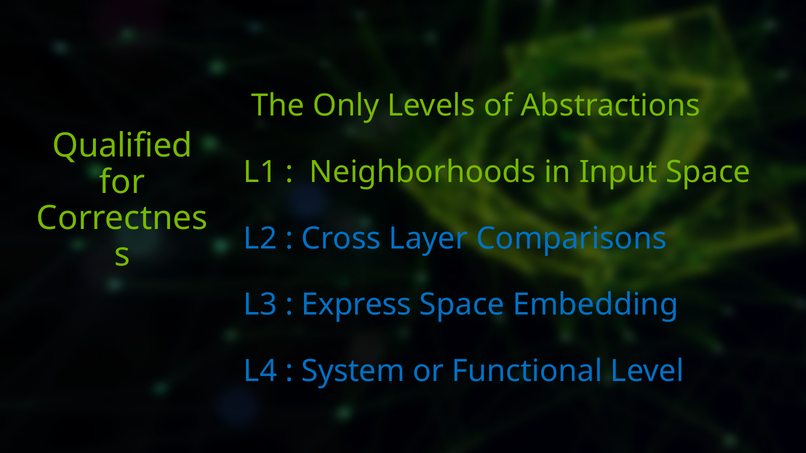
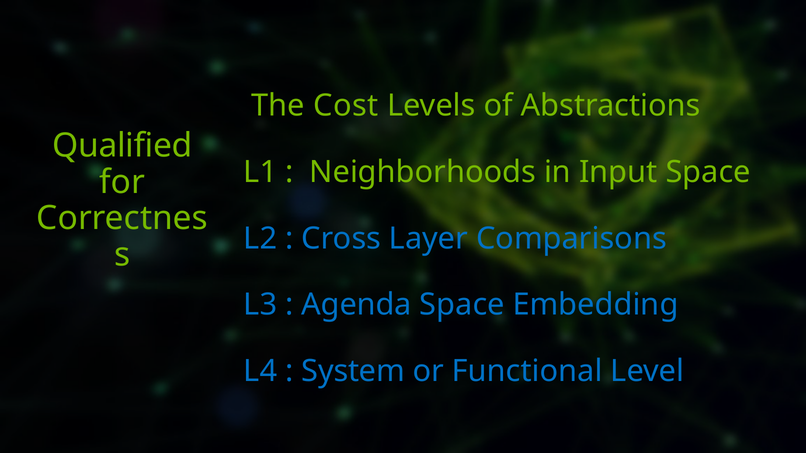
Only: Only -> Cost (346, 106)
Express: Express -> Agenda (357, 305)
